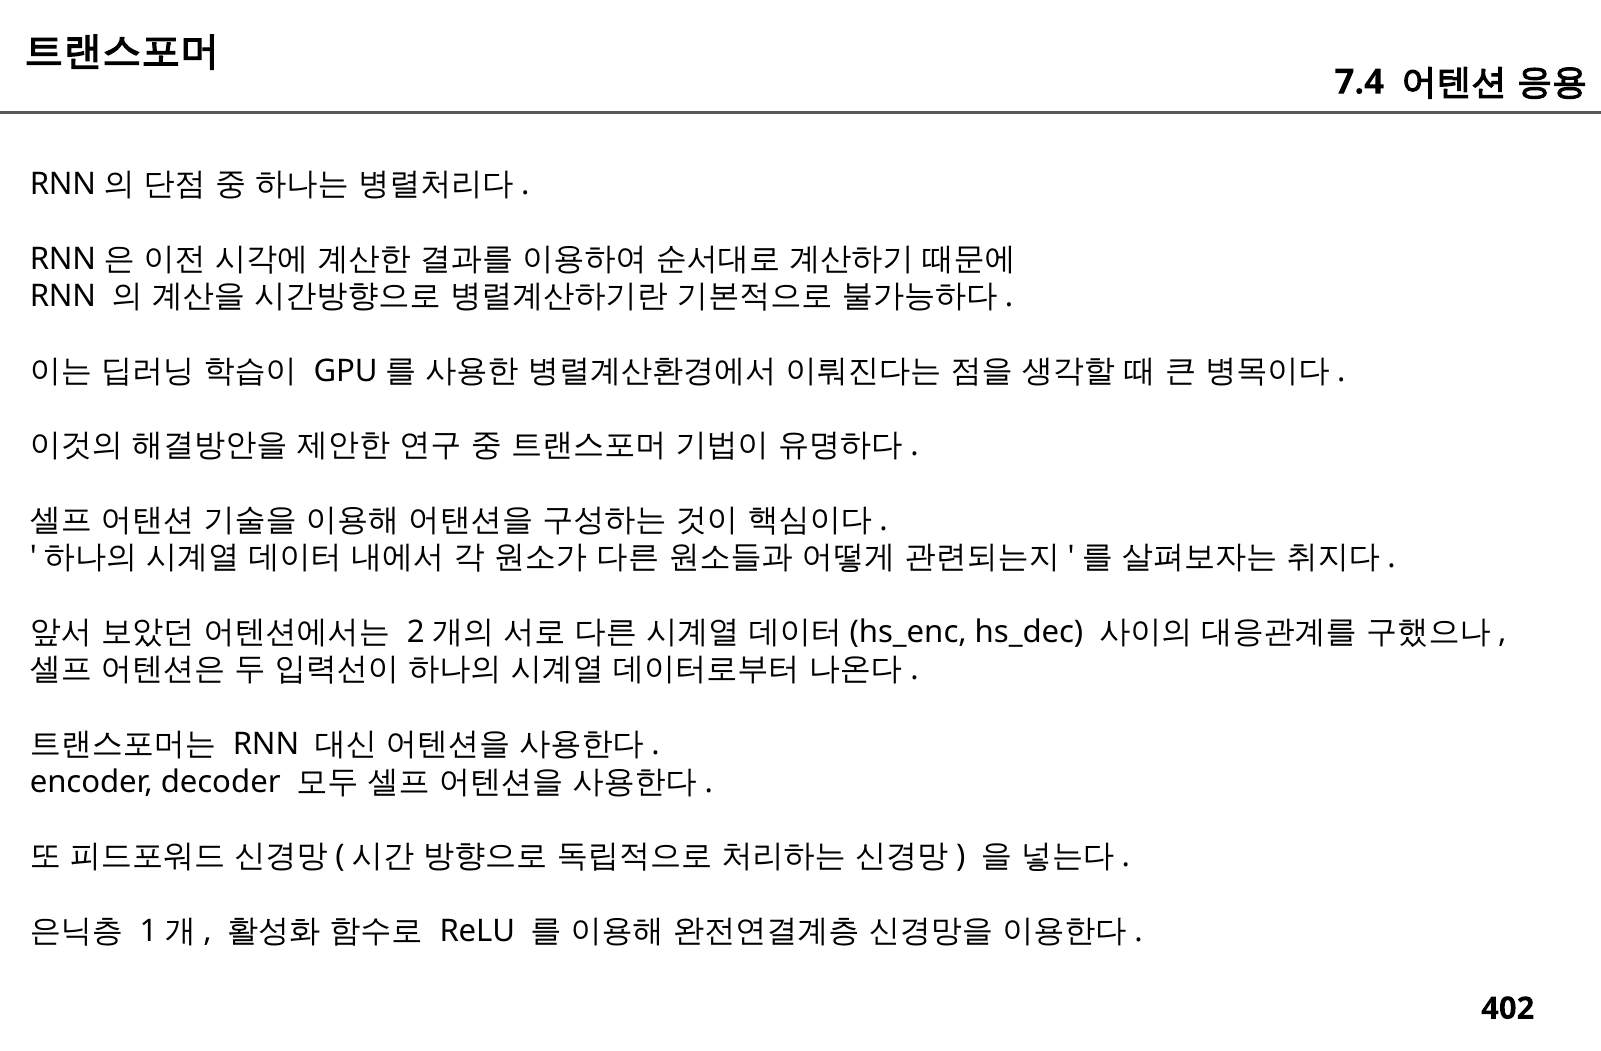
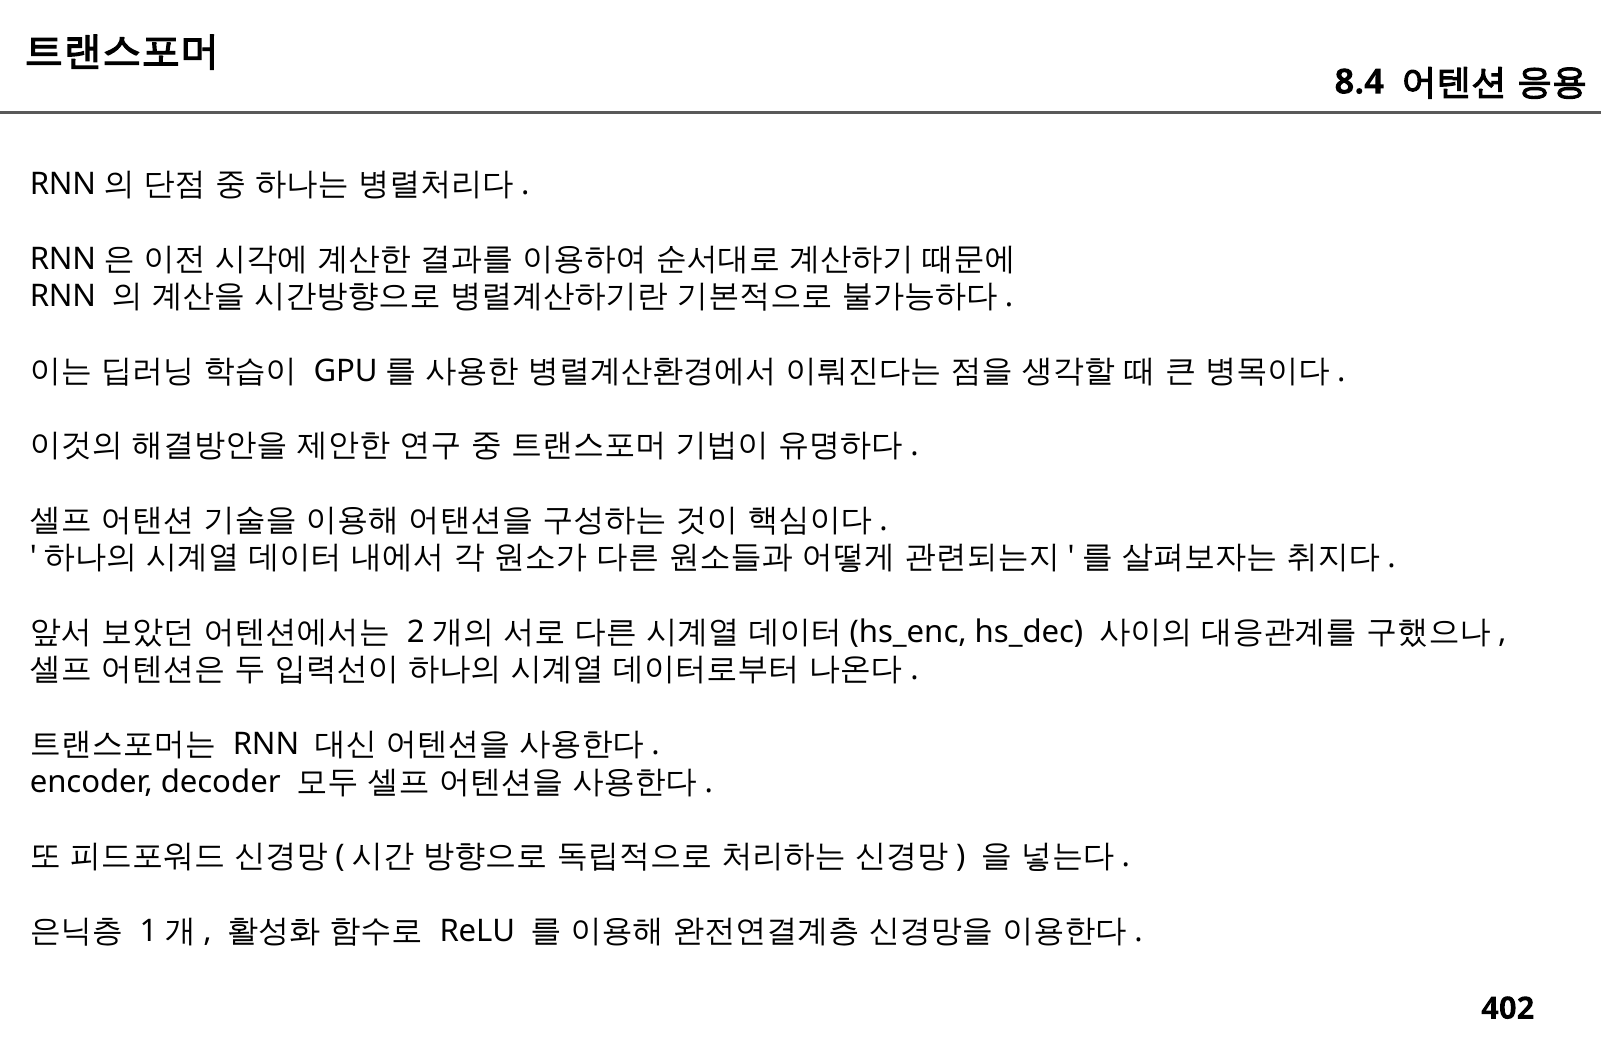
7.4: 7.4 -> 8.4 (1359, 82)
